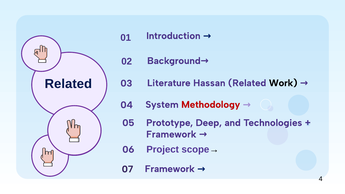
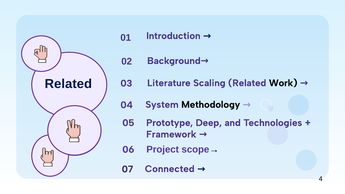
Hassan: Hassan -> Scaling (209, 83)
Methodology colour: red -> black (211, 105)
Framework: Framework -> Connected (170, 169)
